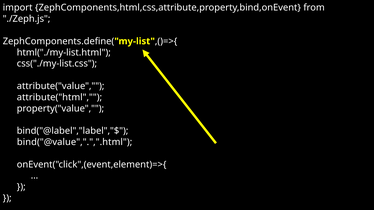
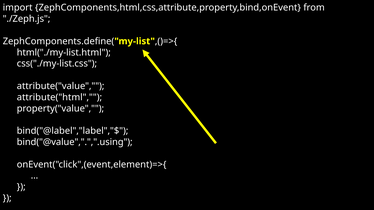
bind("@value",".",".html: bind("@value",".",".html -> bind("@value",".",".using (75, 142)
